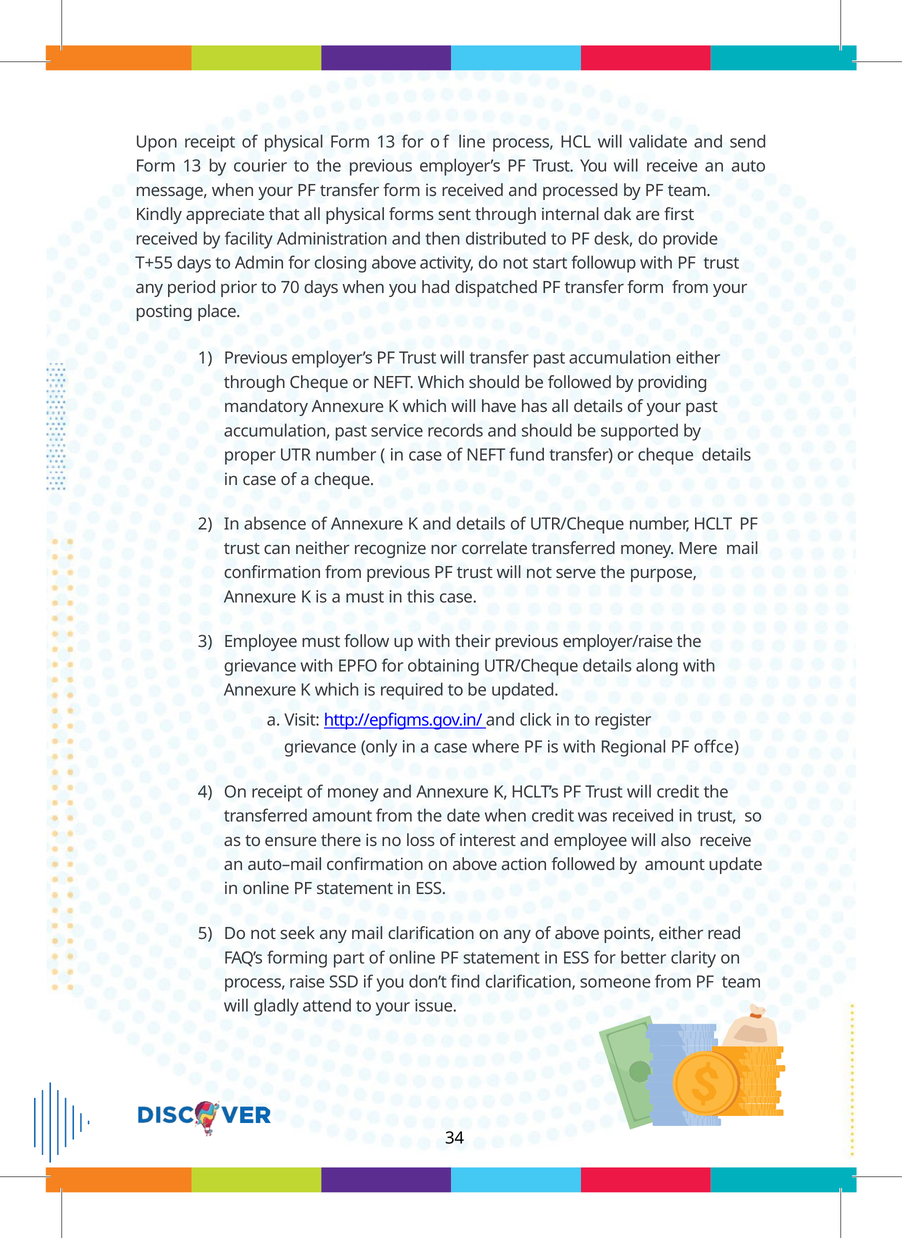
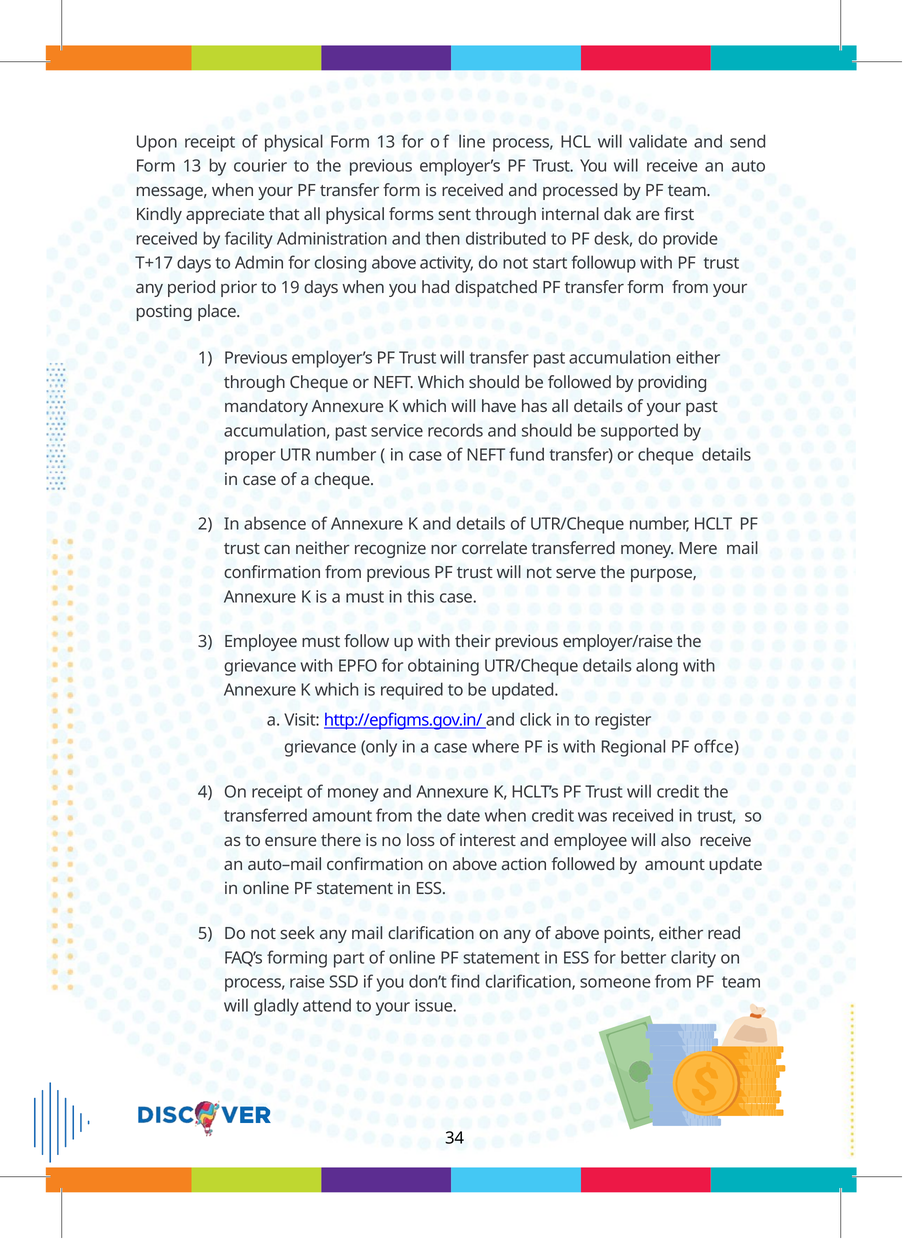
T+55: T+55 -> T+17 (154, 263)
70: 70 -> 19 (290, 288)
